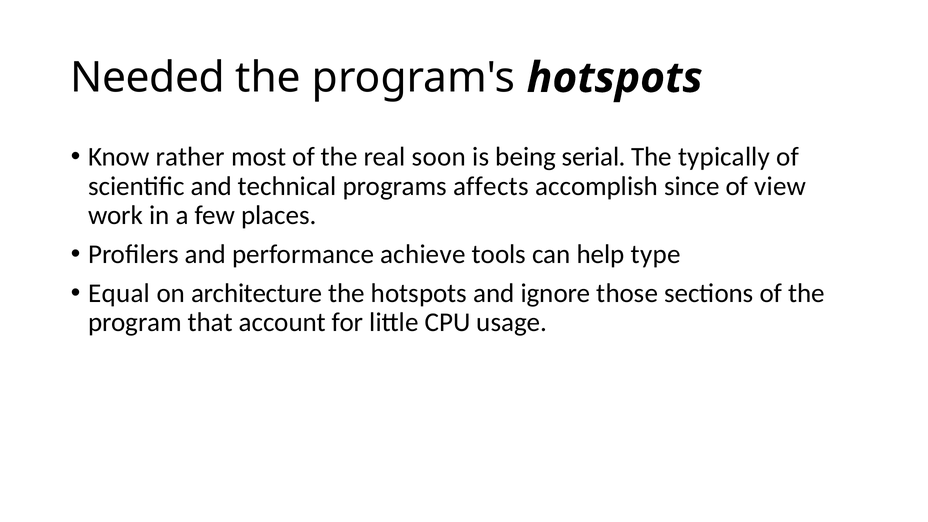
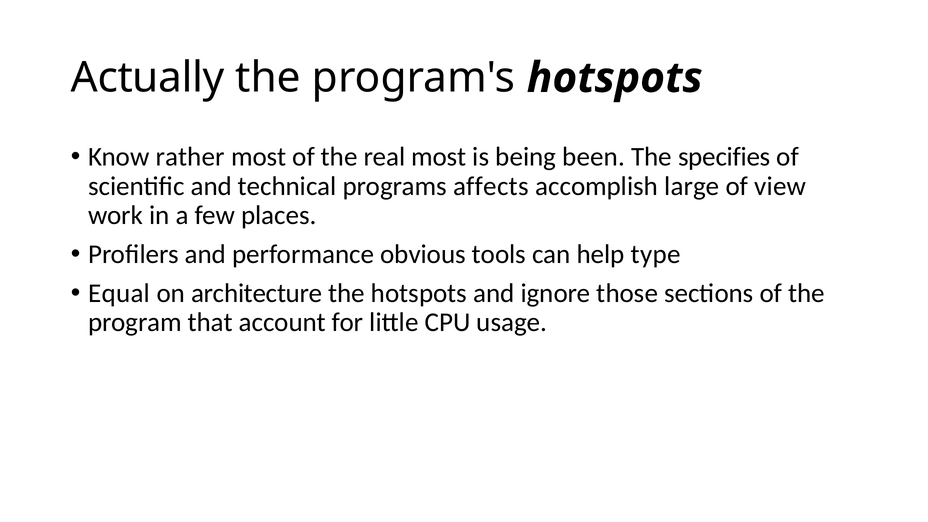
Needed: Needed -> Actually (148, 78)
real soon: soon -> most (439, 157)
serial: serial -> been (594, 157)
typically: typically -> specifies (724, 157)
since: since -> large (692, 186)
achieve: achieve -> obvious (423, 254)
